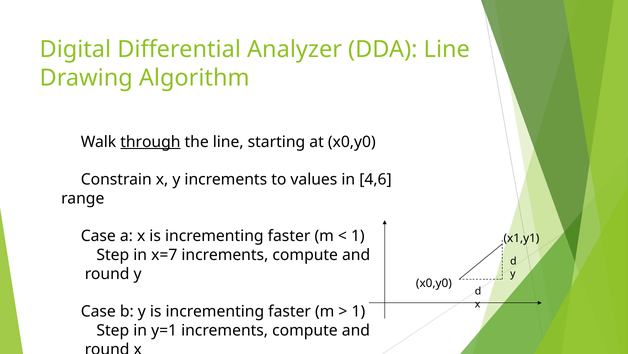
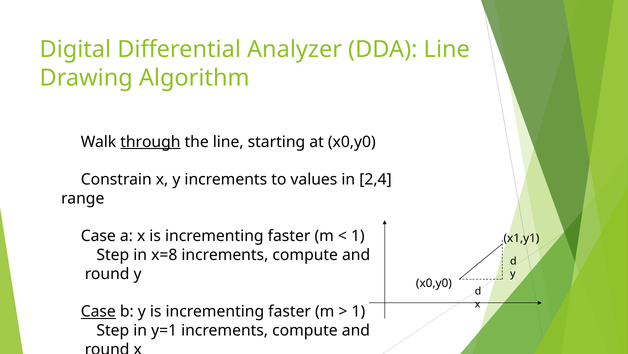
4,6: 4,6 -> 2,4 (376, 179)
x=7: x=7 -> x=8 (164, 255)
Case underline: none -> present (98, 311)
